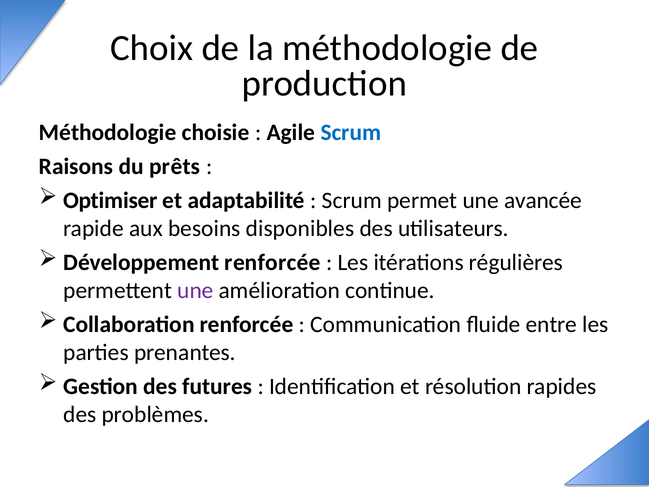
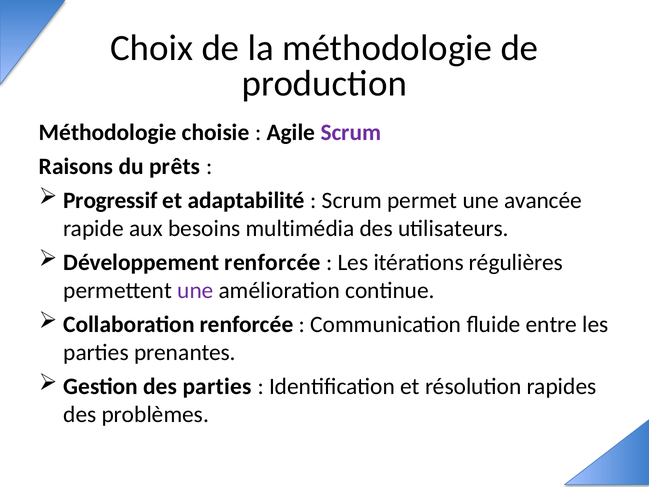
Scrum colour: blue -> purple (351, 133)
Optimiser: Optimiser -> Progressif (110, 200)
disponibles: disponibles -> multimédia (300, 228)
des futures: futures -> parties (217, 386)
